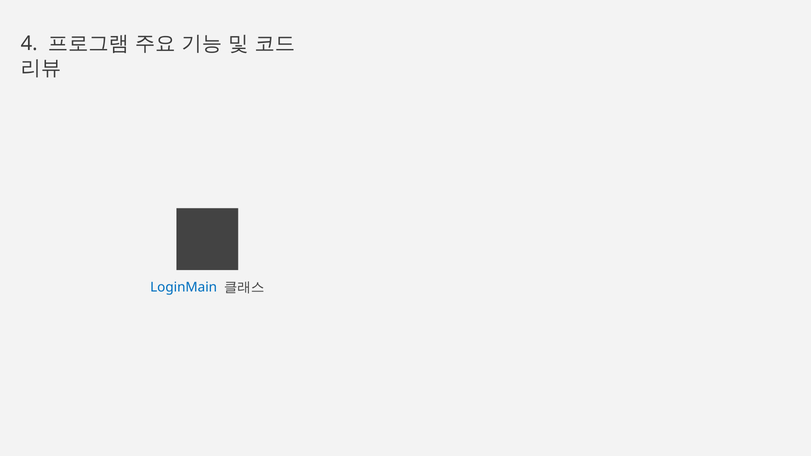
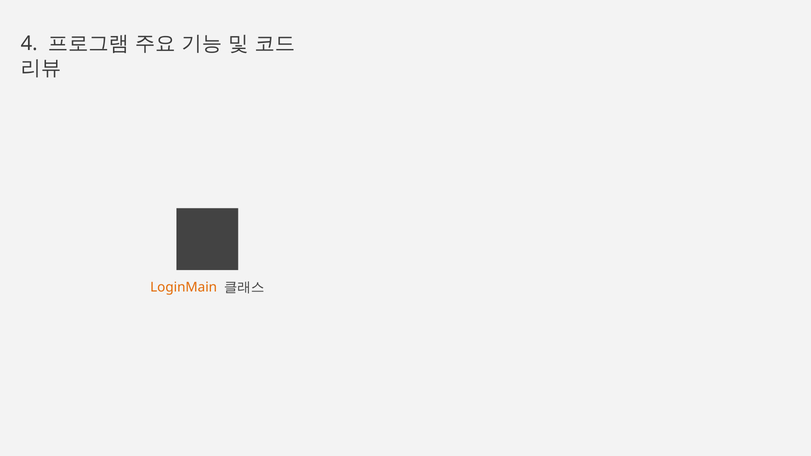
LoginMain colour: blue -> orange (184, 287)
